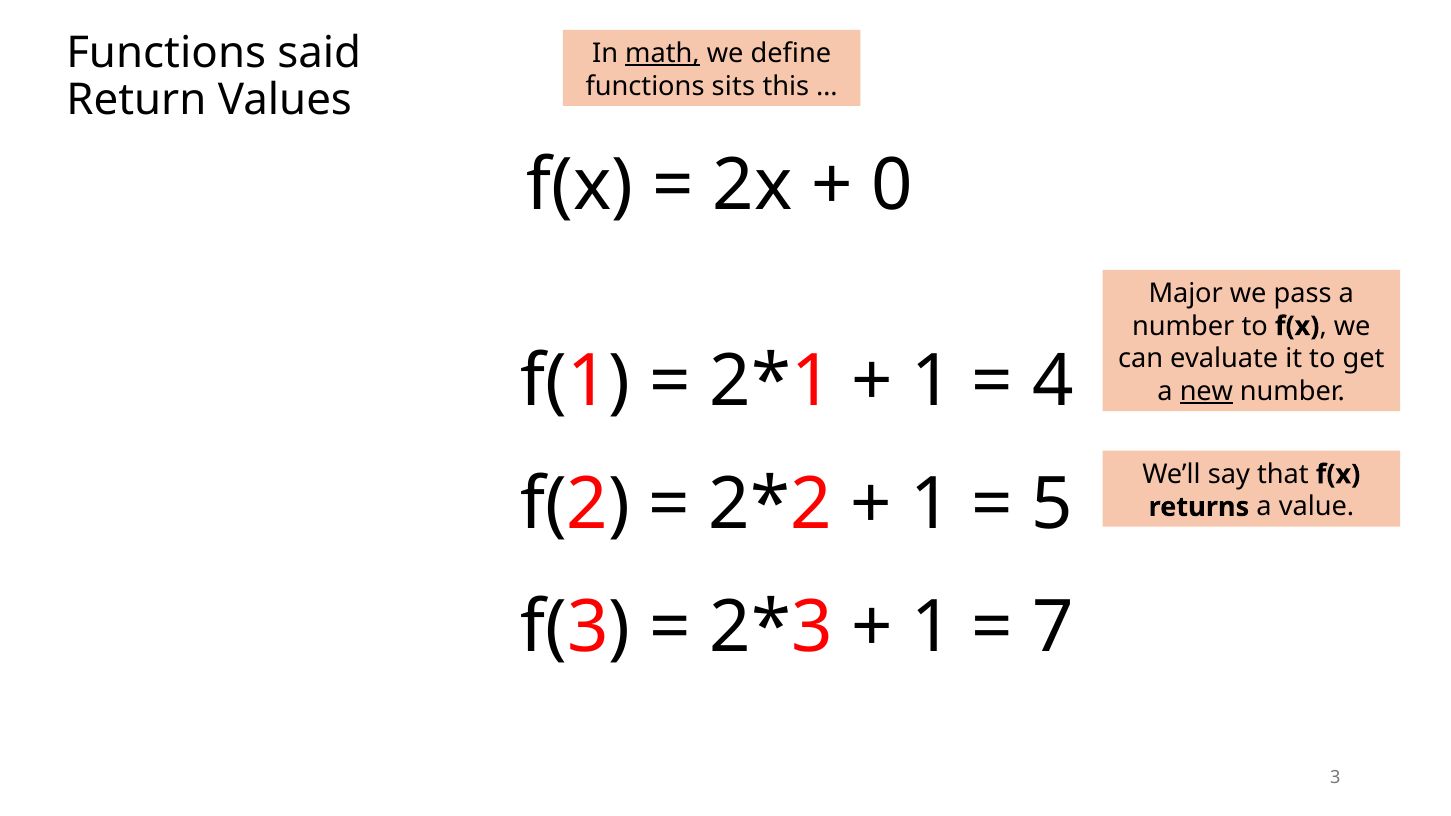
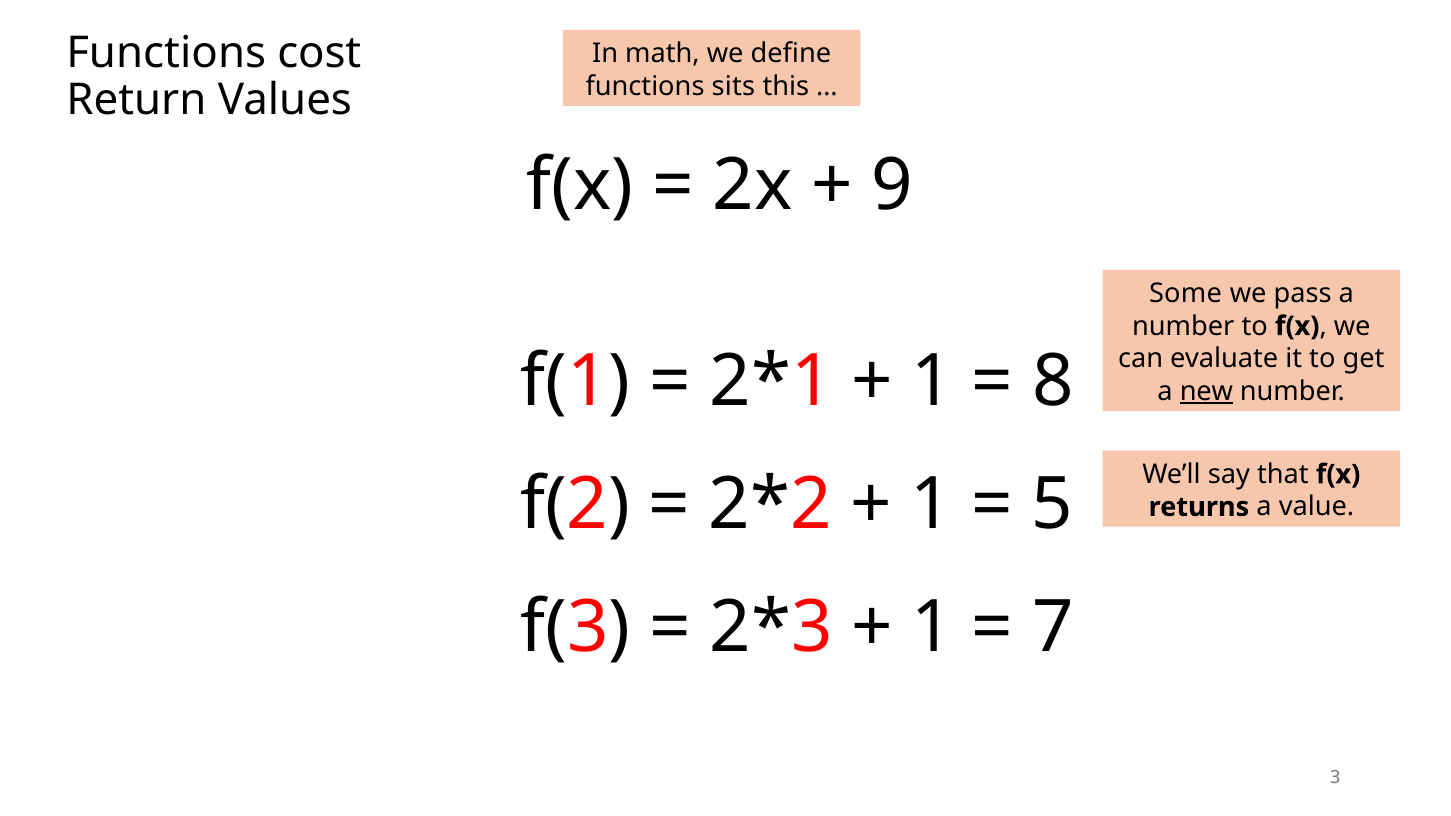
said: said -> cost (319, 53)
math underline: present -> none (662, 53)
0: 0 -> 9 (892, 186)
Major: Major -> Some (1186, 294)
4: 4 -> 8 (1053, 382)
